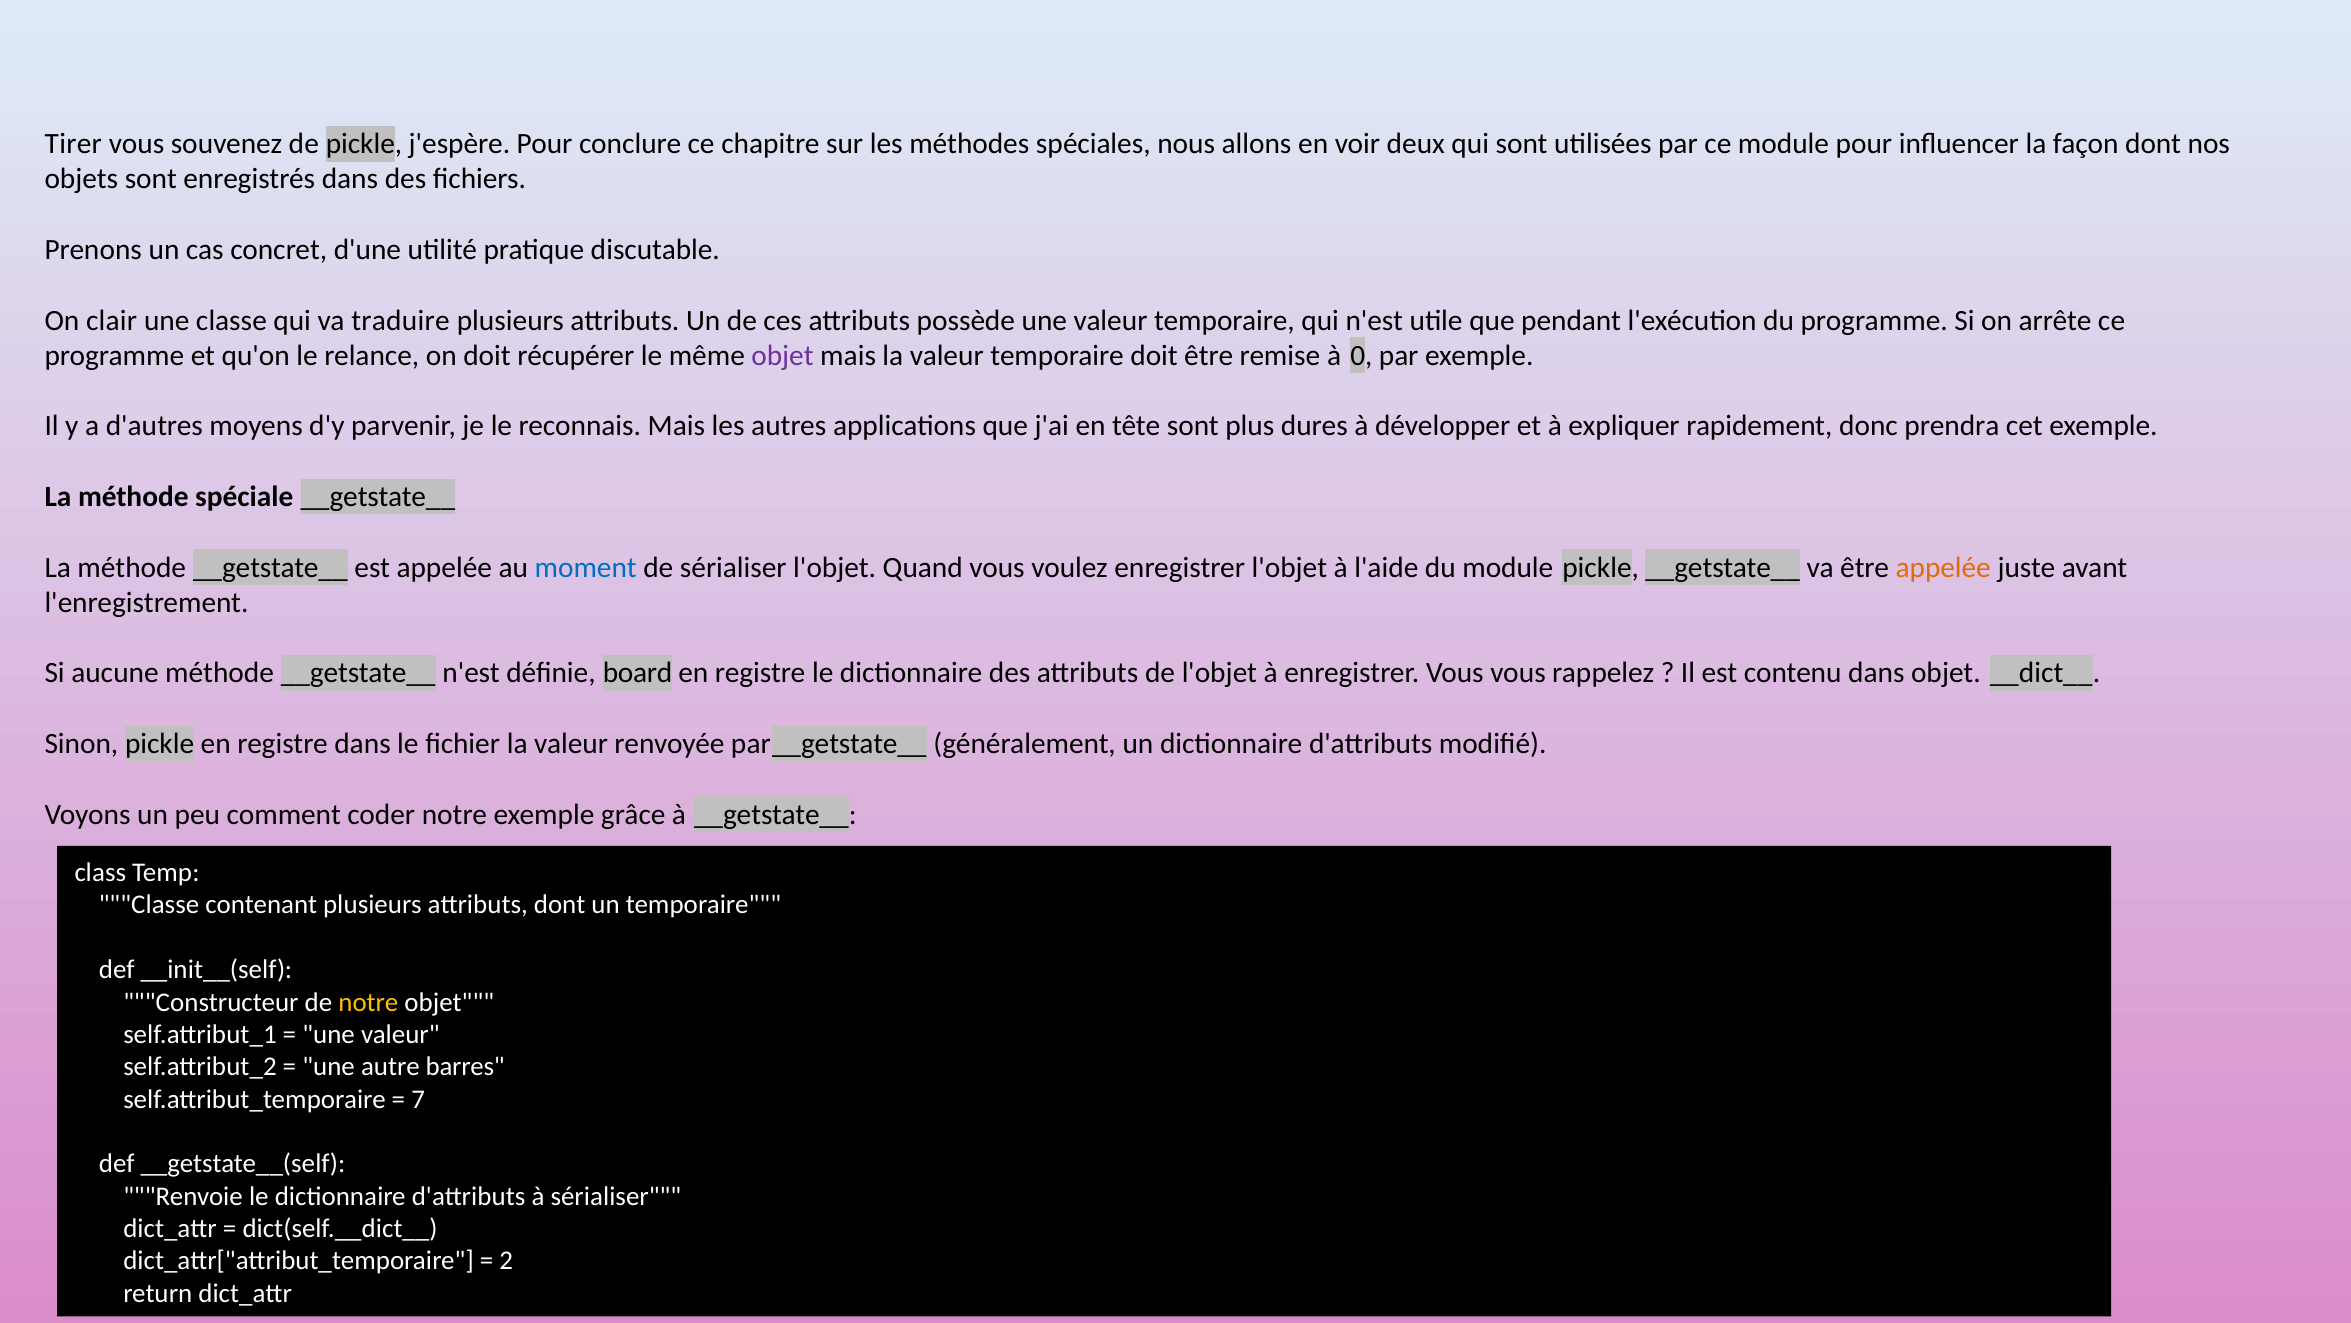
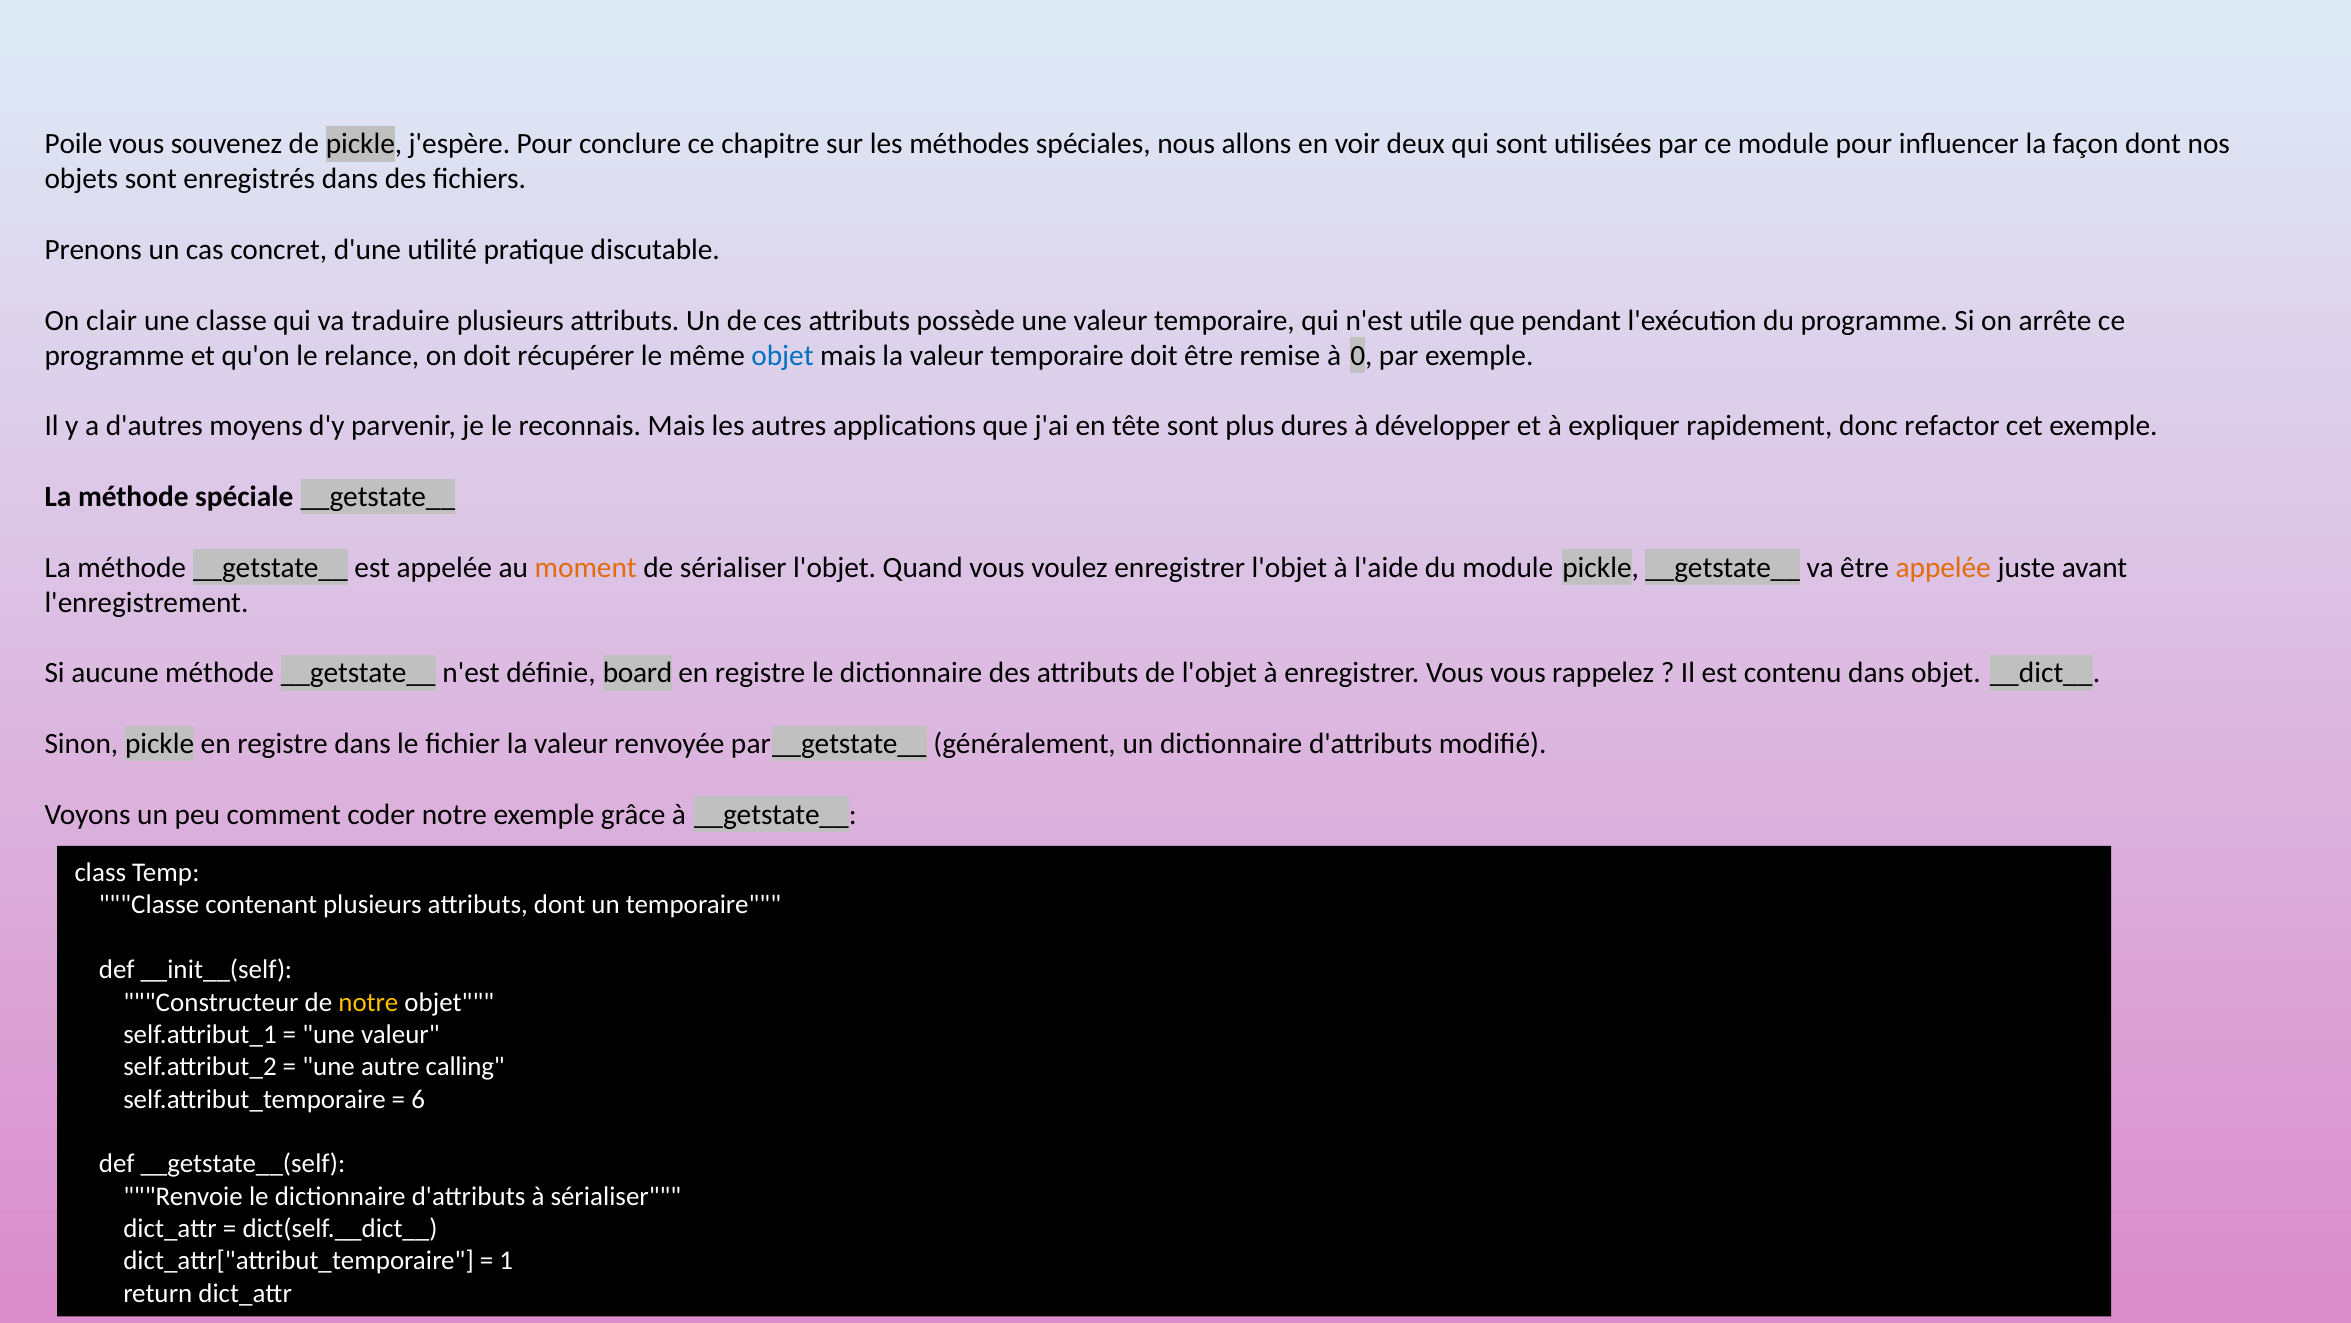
Tirer: Tirer -> Poile (74, 144)
objet colour: purple -> blue (782, 356)
prendra: prendra -> refactor (1952, 426)
moment colour: blue -> orange (586, 567)
barres: barres -> calling (465, 1066)
7: 7 -> 6 (418, 1099)
2: 2 -> 1 (506, 1260)
